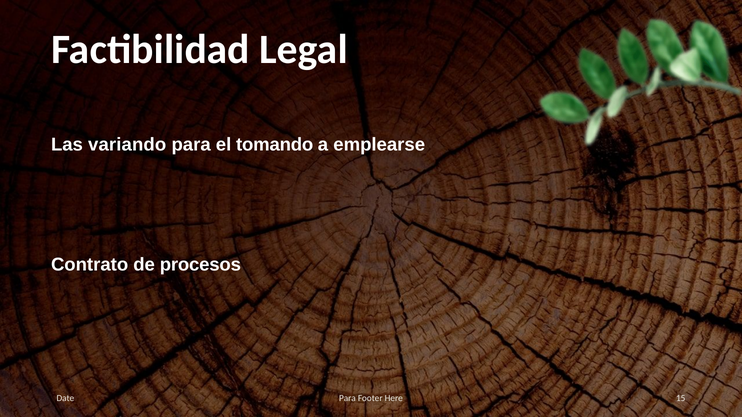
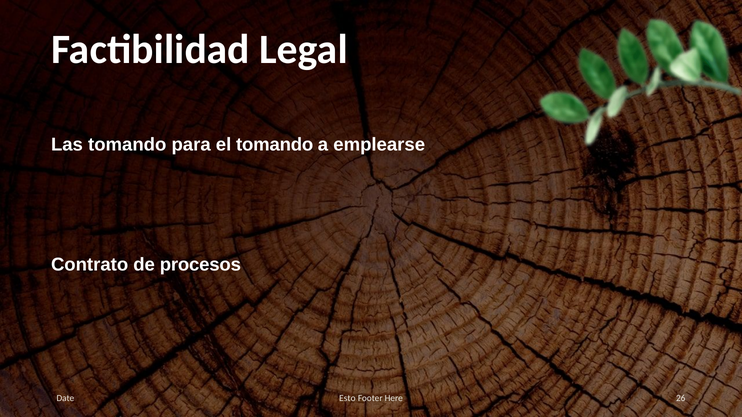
Las variando: variando -> tomando (127, 145)
Para: Para -> Esto (347, 398)
15: 15 -> 26 (681, 398)
